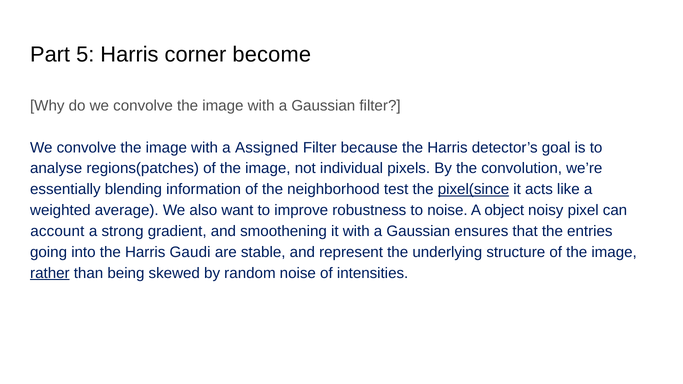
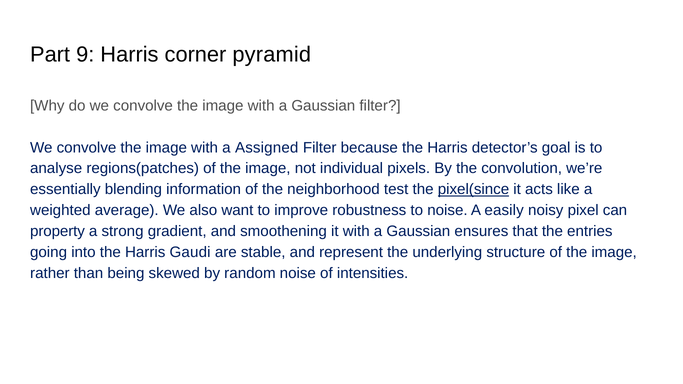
5: 5 -> 9 (85, 55)
become: become -> pyramid (272, 55)
object: object -> easily (504, 210)
account: account -> property (57, 231)
rather underline: present -> none (50, 273)
